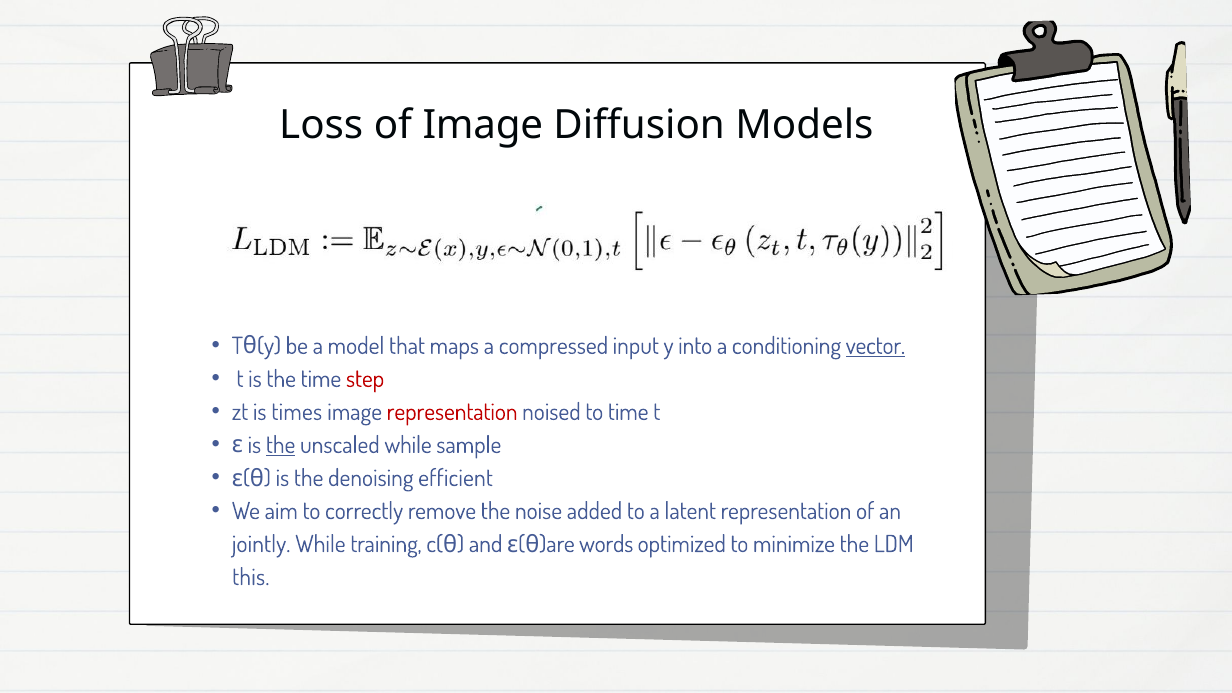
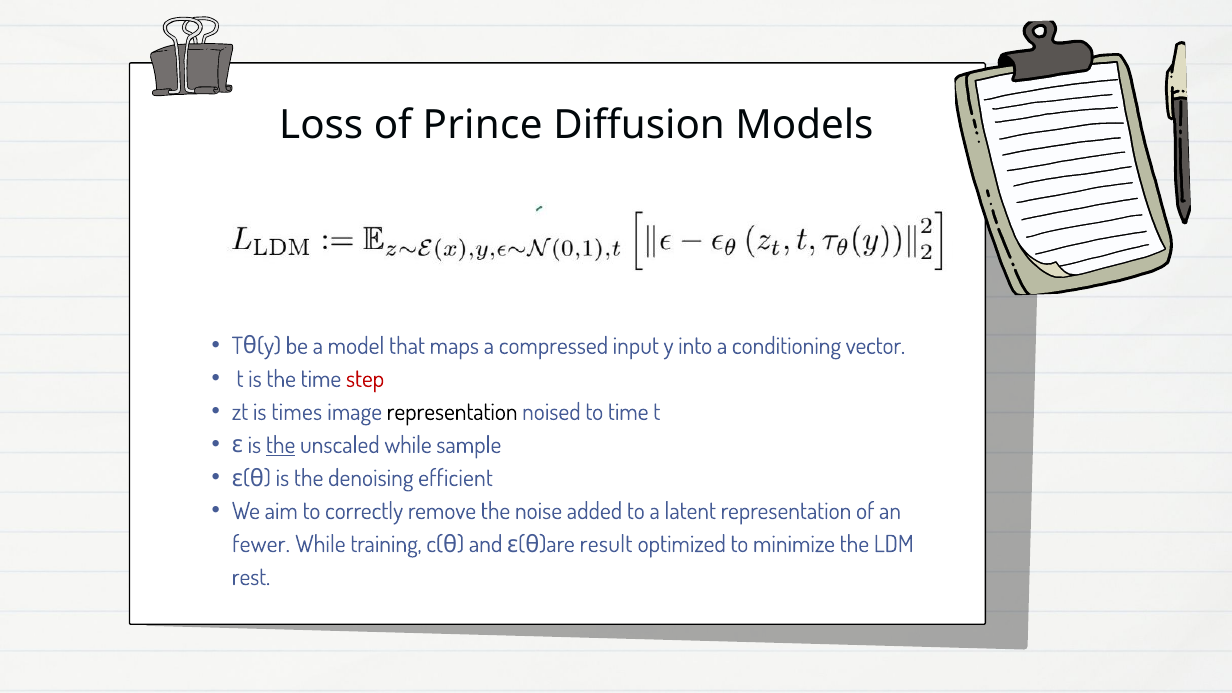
of Image: Image -> Prince (483, 126)
vector underline: present -> none (875, 346)
representation colour: red -> black (452, 412)
jointly: jointly -> fewer (261, 544)
words: words -> result (606, 544)
this: this -> rest (251, 577)
